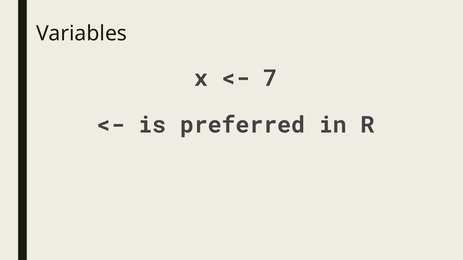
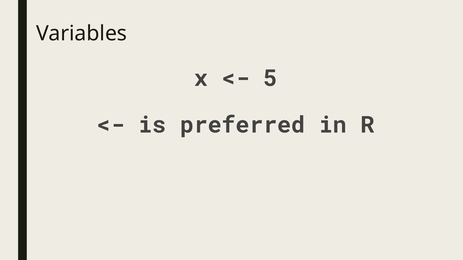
7: 7 -> 5 (270, 78)
